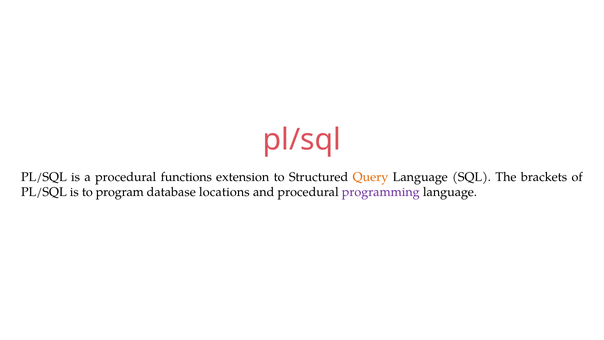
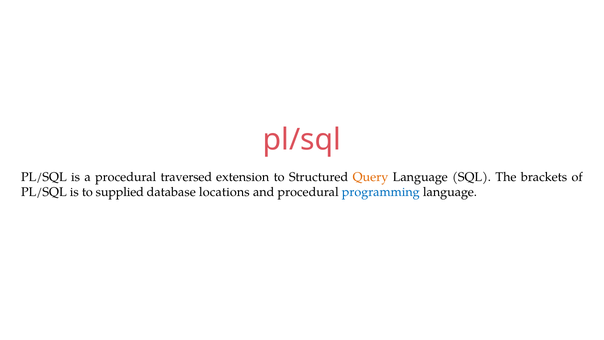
functions: functions -> traversed (186, 177)
program: program -> supplied (120, 192)
programming colour: purple -> blue (381, 192)
